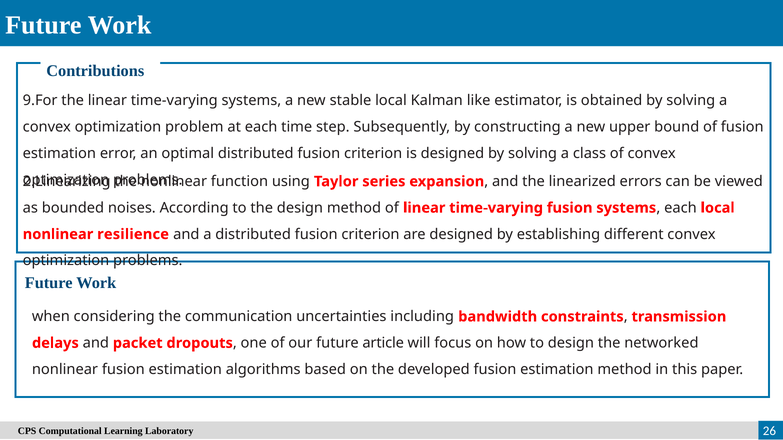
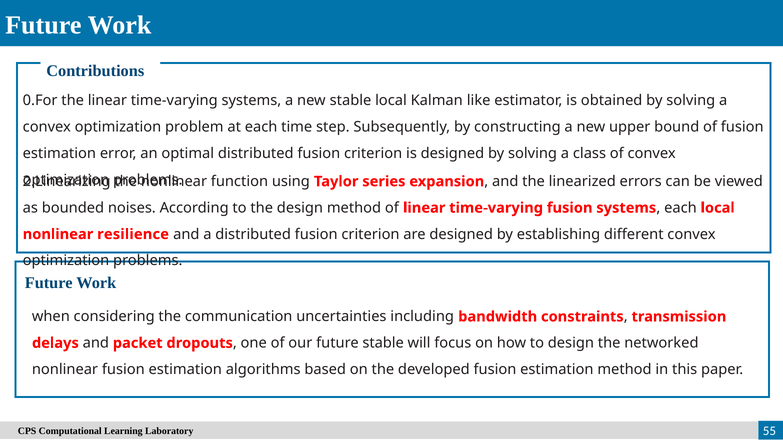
9.For: 9.For -> 0.For (40, 101)
future article: article -> stable (383, 343)
26: 26 -> 55 (769, 431)
